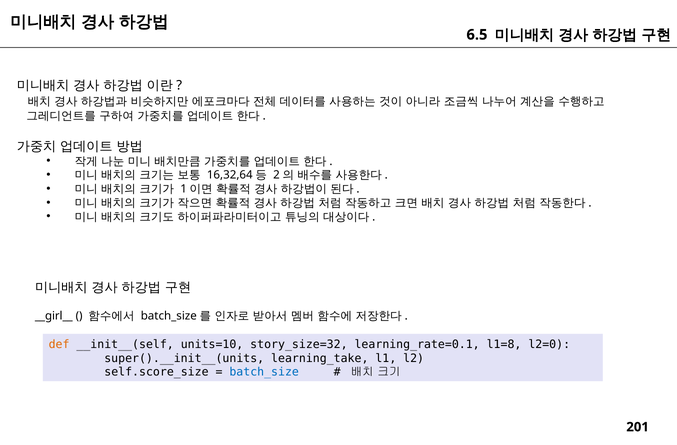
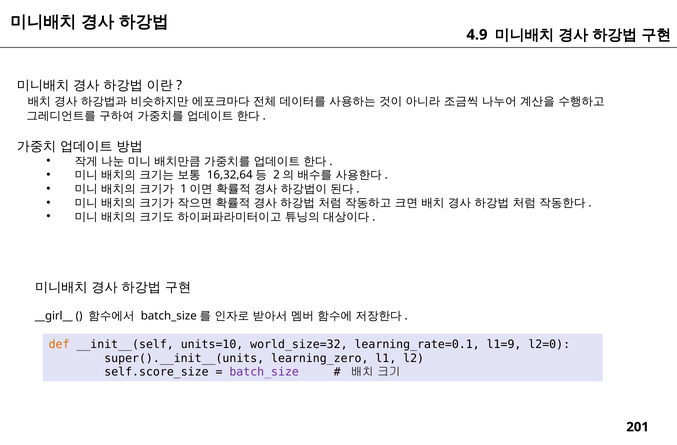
6.5: 6.5 -> 4.9 (477, 35)
story_size=32: story_size=32 -> world_size=32 (299, 344)
l1=8: l1=8 -> l1=9 (504, 344)
learning_take: learning_take -> learning_zero (320, 358)
batch_size colour: blue -> purple (264, 372)
